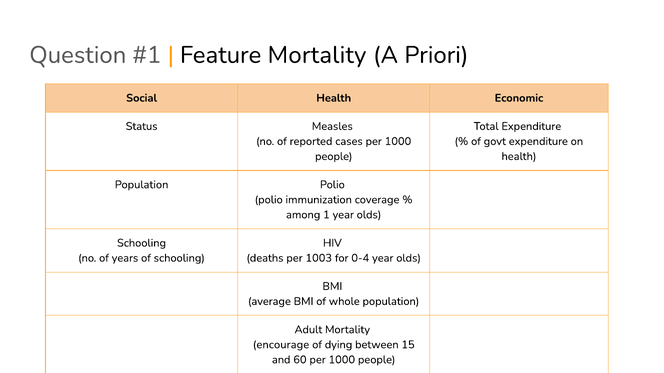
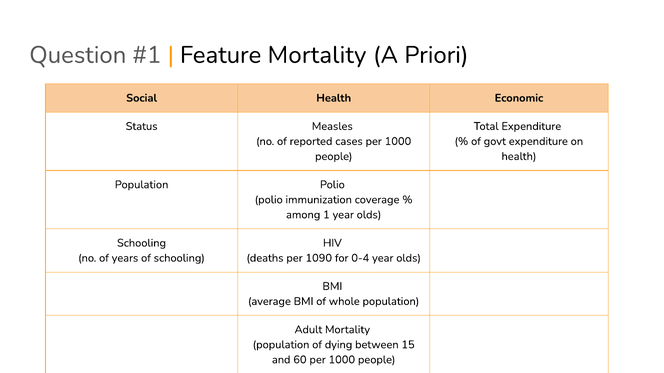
1003: 1003 -> 1090 (319, 258)
encourage: encourage -> population (281, 345)
